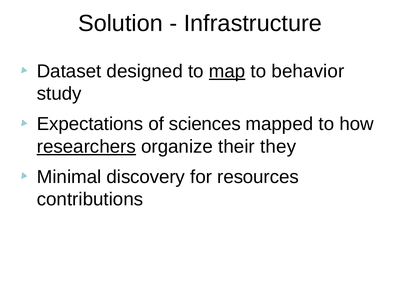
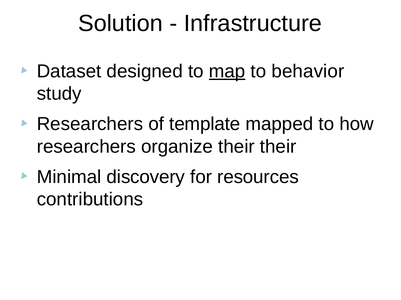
Expectations: Expectations -> Researchers (90, 124)
sciences: sciences -> template (205, 124)
researchers underline: present -> none (86, 147)
their they: they -> their (278, 147)
